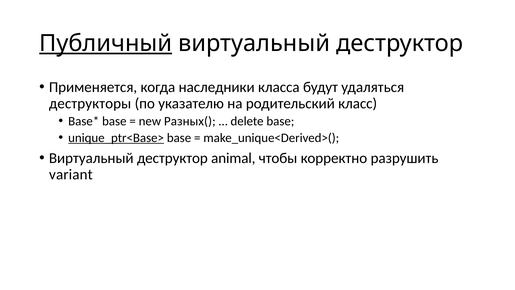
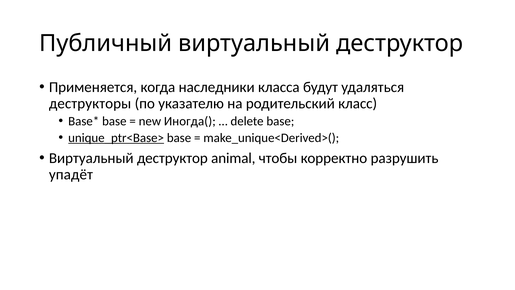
Публичный underline: present -> none (106, 43)
Разных(: Разных( -> Иногда( (190, 121)
variant: variant -> упадёт (71, 174)
